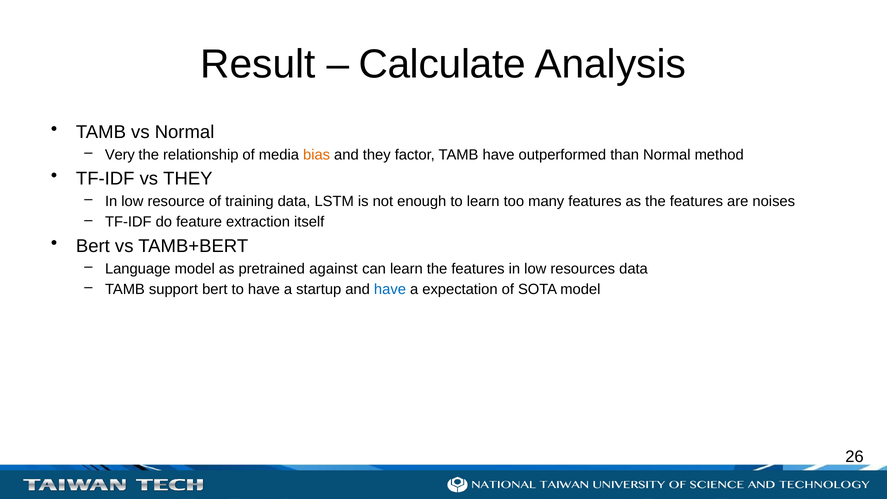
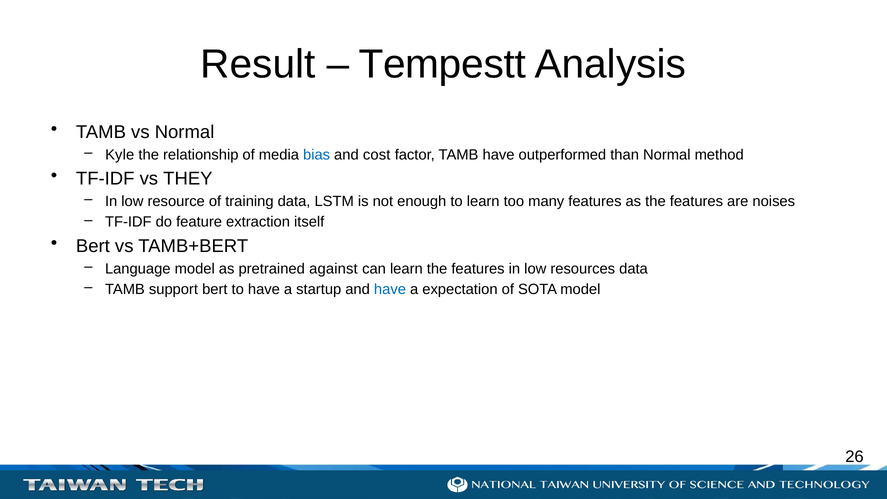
Calculate: Calculate -> Tempestt (442, 64)
Very: Very -> Kyle (120, 155)
bias colour: orange -> blue (317, 155)
and they: they -> cost (377, 155)
